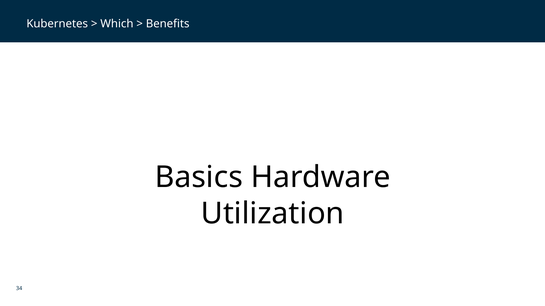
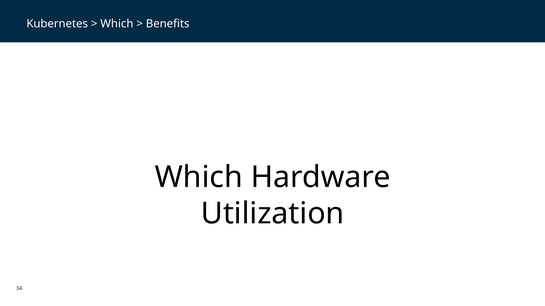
Basics: Basics -> Which (199, 178)
